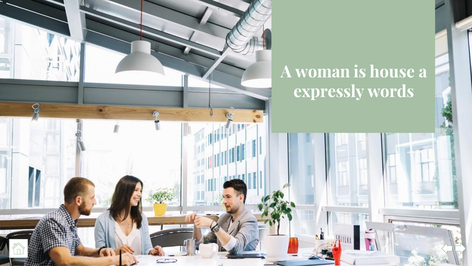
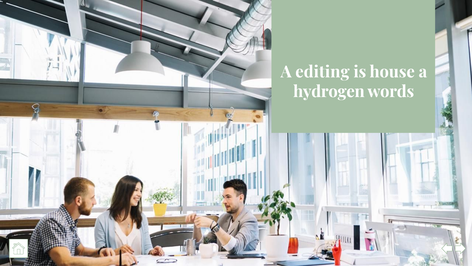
woman: woman -> editing (322, 72)
expressly: expressly -> hydrogen (329, 92)
